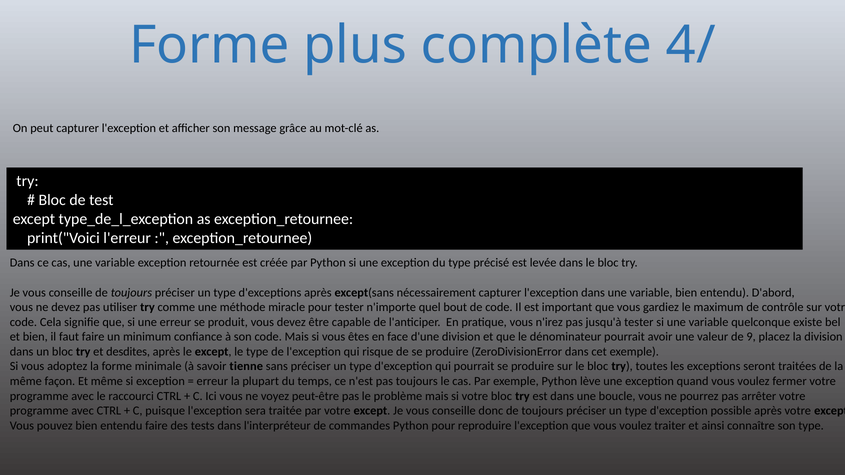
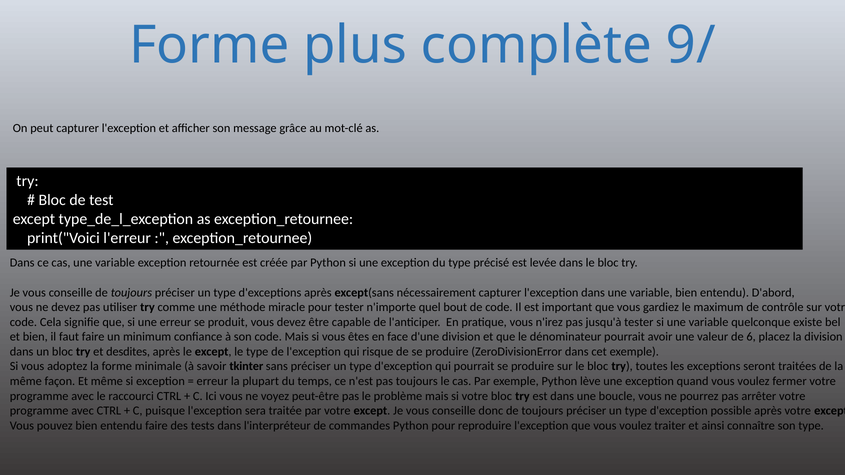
4/: 4/ -> 9/ (691, 46)
9: 9 -> 6 (751, 337)
tienne: tienne -> tkinter (246, 367)
